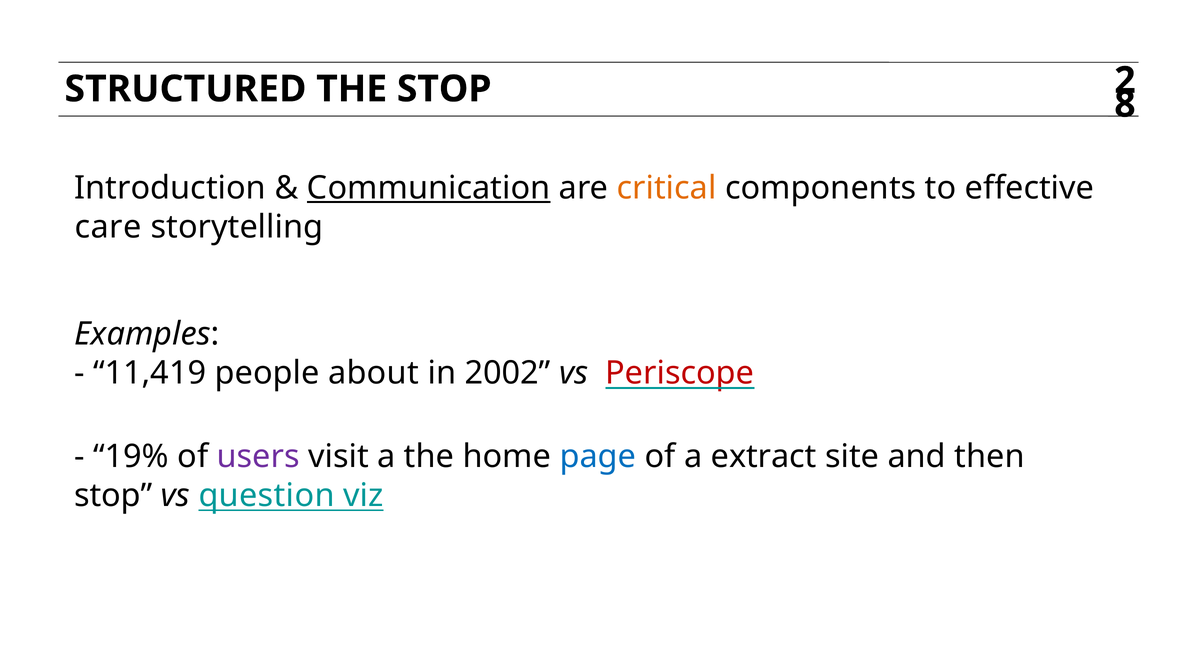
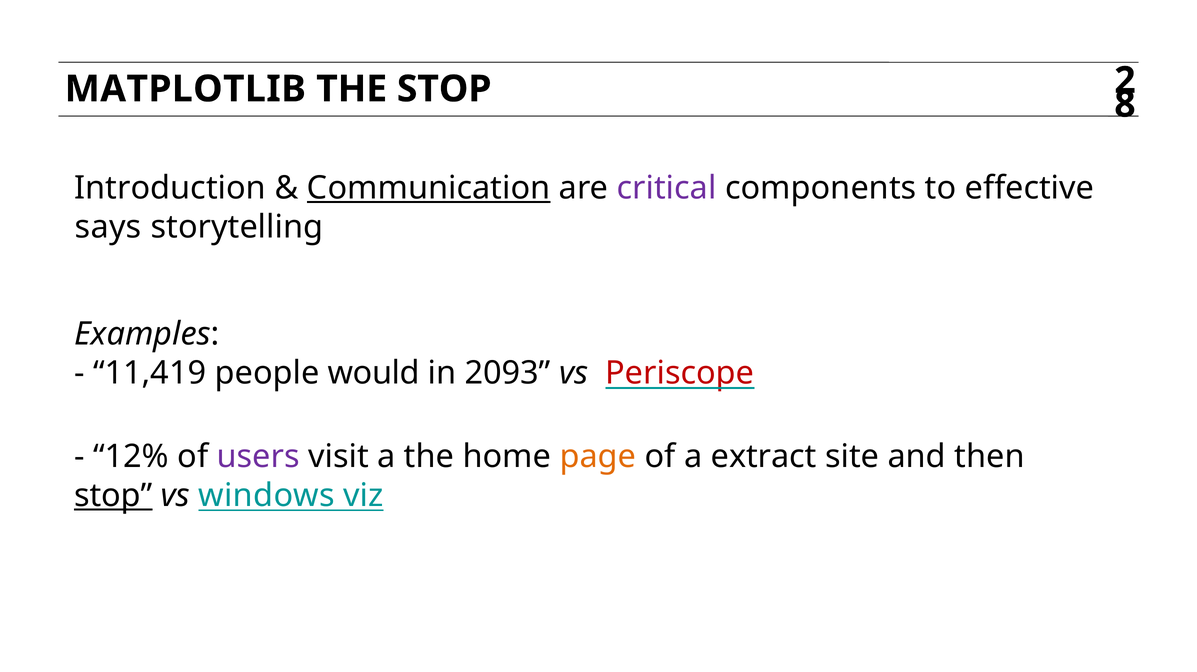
STRUCTURED: STRUCTURED -> MATPLOTLIB (185, 89)
critical colour: orange -> purple (667, 188)
care: care -> says (108, 227)
about: about -> would (374, 373)
2002: 2002 -> 2093 (508, 373)
19%: 19% -> 12% (131, 457)
page colour: blue -> orange (598, 457)
stop underline: none -> present (113, 496)
question: question -> windows (267, 496)
